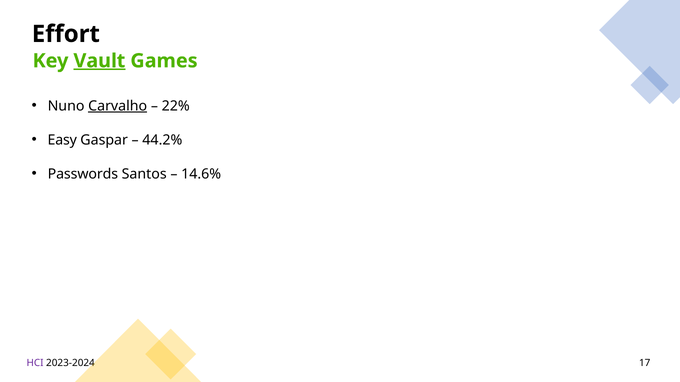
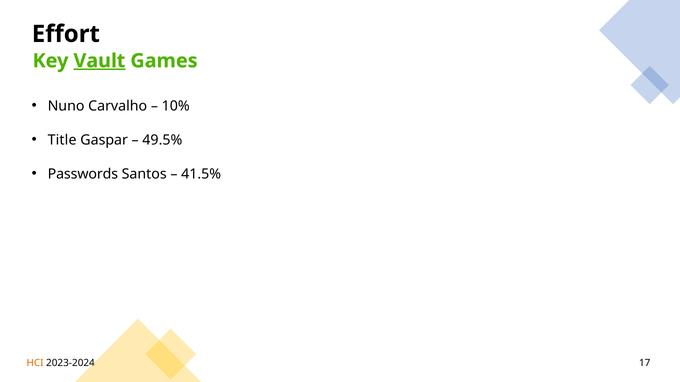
Carvalho underline: present -> none (118, 106)
22%: 22% -> 10% (176, 106)
Easy: Easy -> Title (62, 140)
44.2%: 44.2% -> 49.5% (162, 140)
14.6%: 14.6% -> 41.5% (201, 174)
HCI colour: purple -> orange (35, 363)
